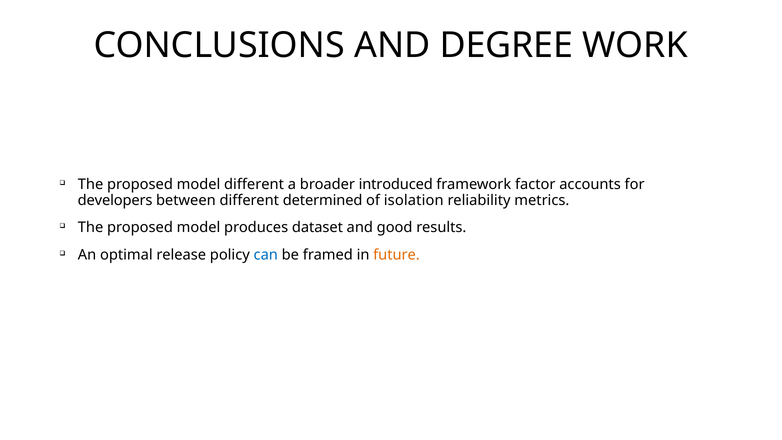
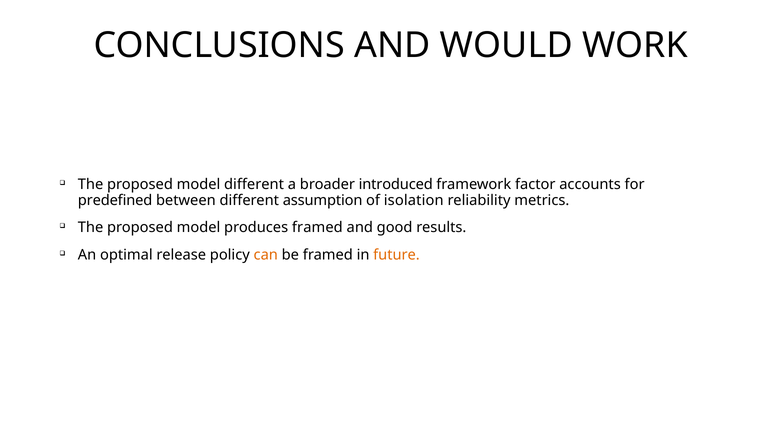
DEGREE: DEGREE -> WOULD (506, 45)
developers: developers -> predefined (115, 200)
determined: determined -> assumption (323, 200)
produces dataset: dataset -> framed (317, 228)
can colour: blue -> orange (266, 255)
